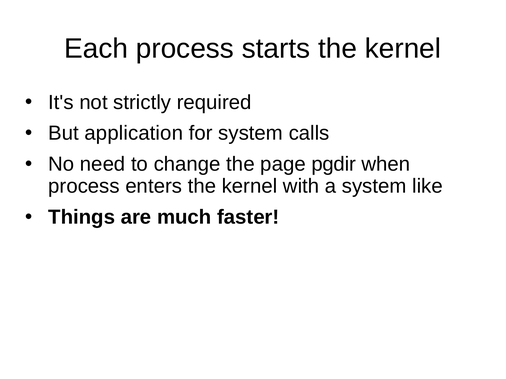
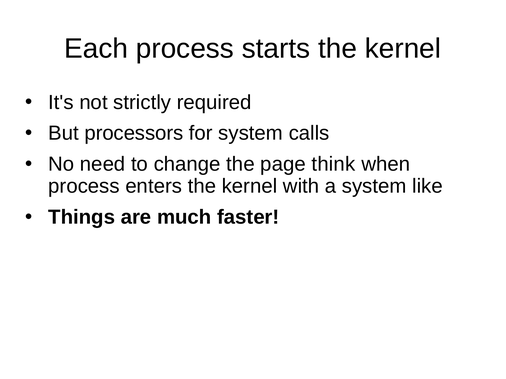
application: application -> processors (134, 133)
pgdir: pgdir -> think (333, 164)
